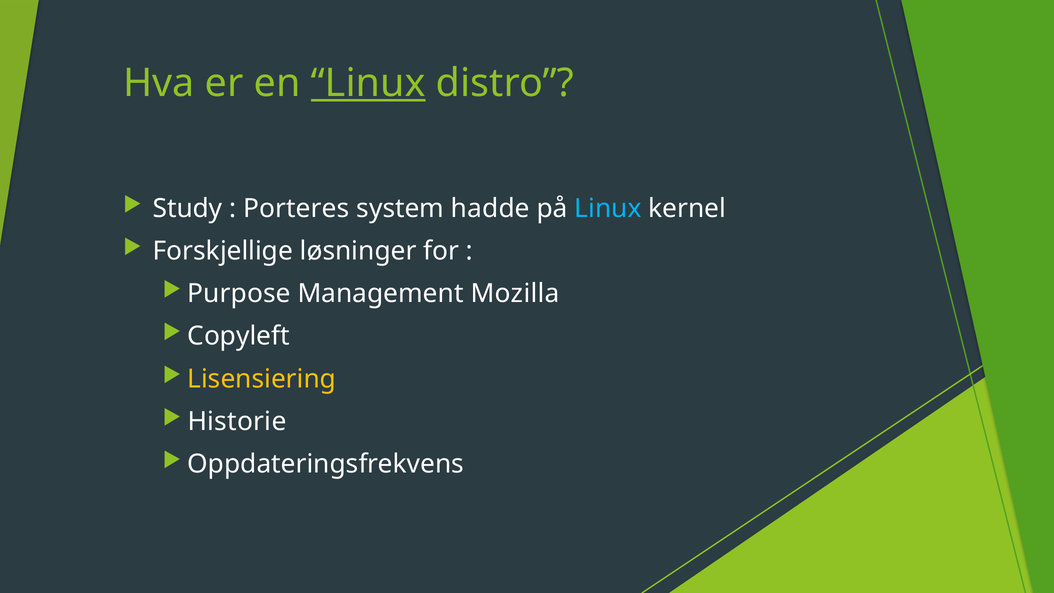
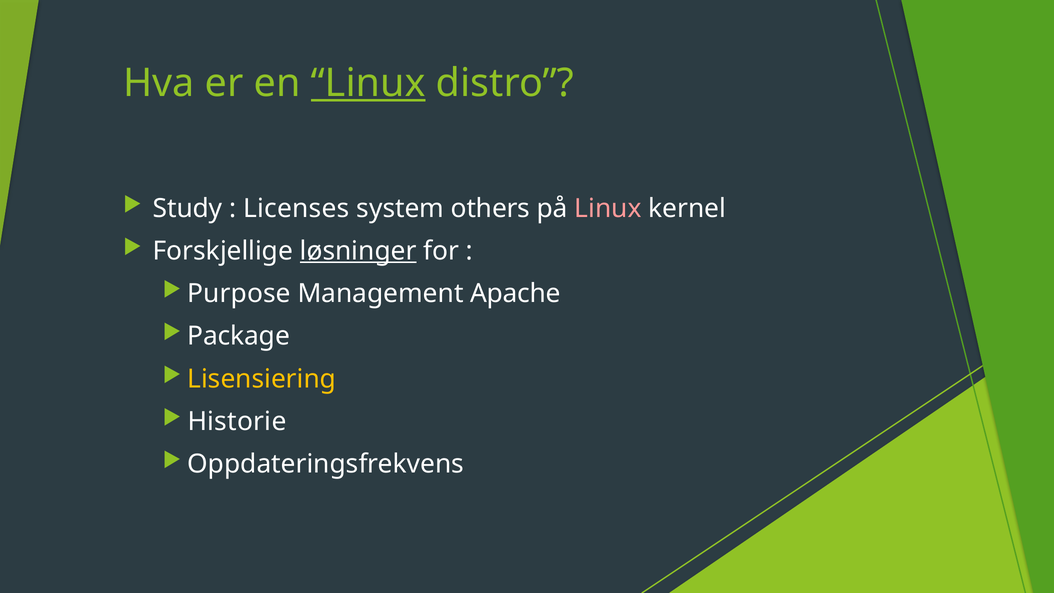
Porteres: Porteres -> Licenses (296, 208)
hadde: hadde -> others (490, 208)
Linux colour: light blue -> pink (608, 208)
løsninger underline: none -> present (358, 251)
Mozilla: Mozilla -> Apache (515, 294)
Copyleft: Copyleft -> Package (239, 336)
